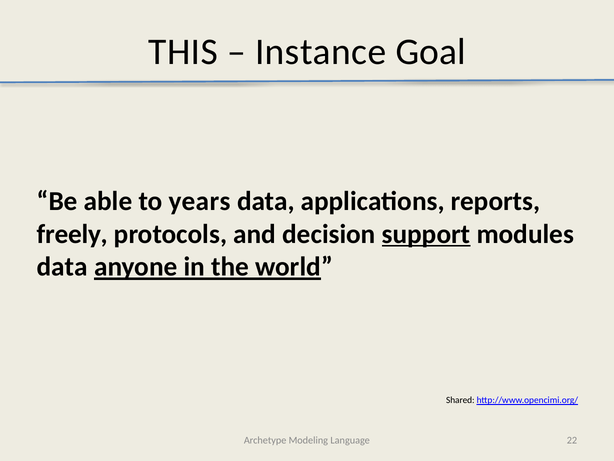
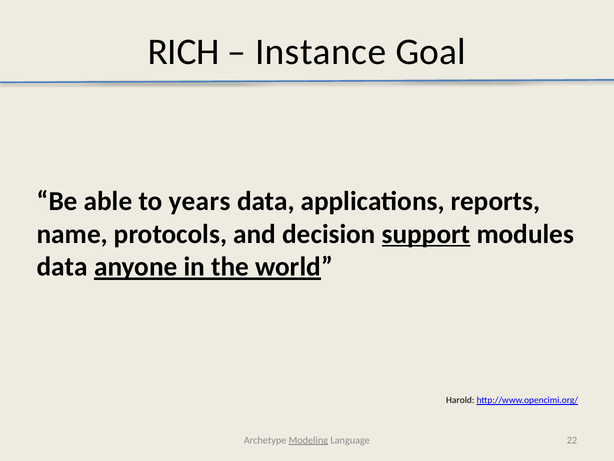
THIS: THIS -> RICH (184, 52)
freely: freely -> name (72, 234)
Shared: Shared -> Harold (460, 400)
Modeling underline: none -> present (308, 440)
